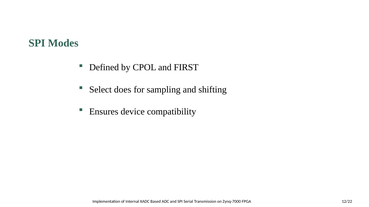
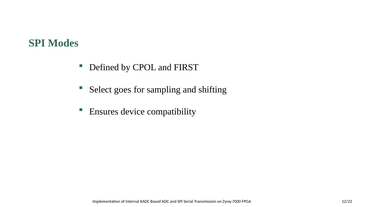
does: does -> goes (123, 90)
